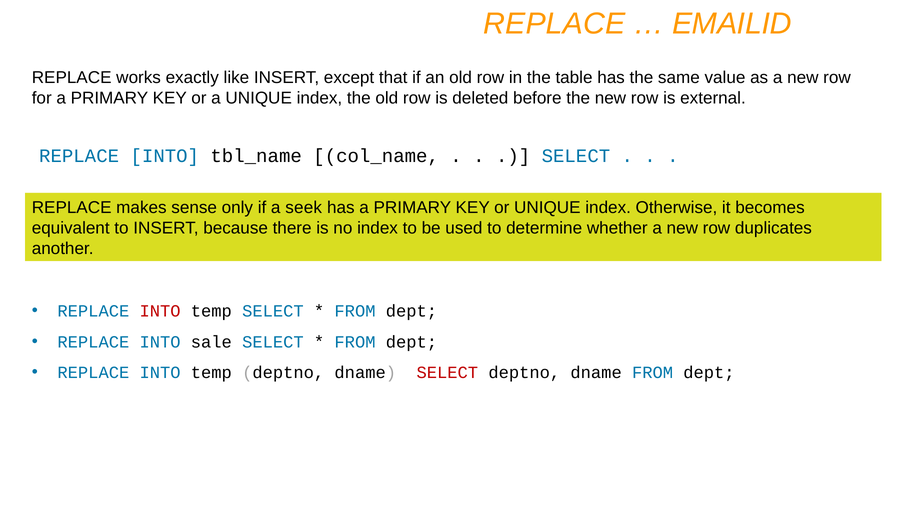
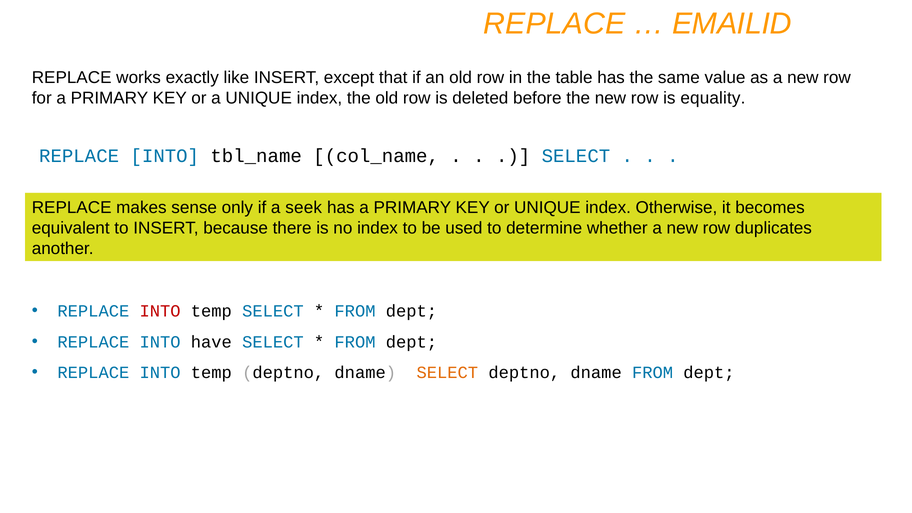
external: external -> equality (713, 98)
sale: sale -> have (211, 342)
SELECT colour: red -> orange (447, 373)
